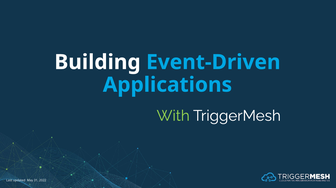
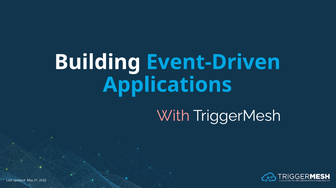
With colour: light green -> pink (173, 116)
